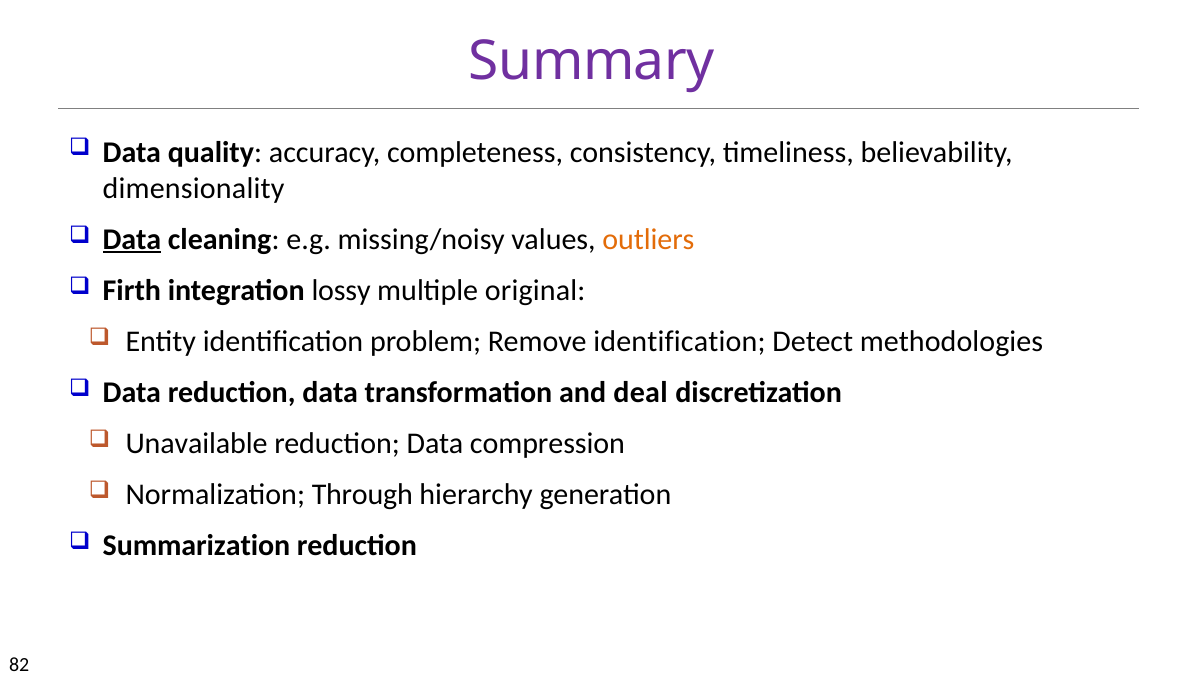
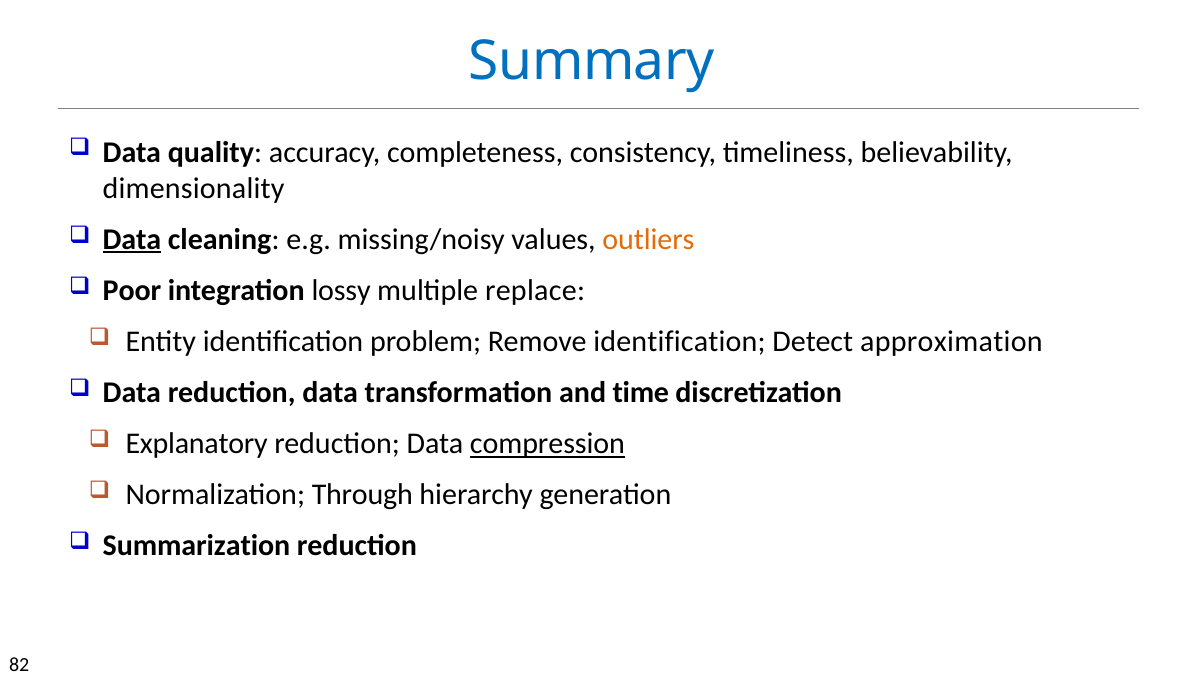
Summary colour: purple -> blue (592, 61)
Firth: Firth -> Poor (132, 290)
original: original -> replace (535, 290)
methodologies: methodologies -> approximation (951, 341)
deal: deal -> time (641, 393)
Unavailable: Unavailable -> Explanatory (197, 444)
compression underline: none -> present (547, 444)
